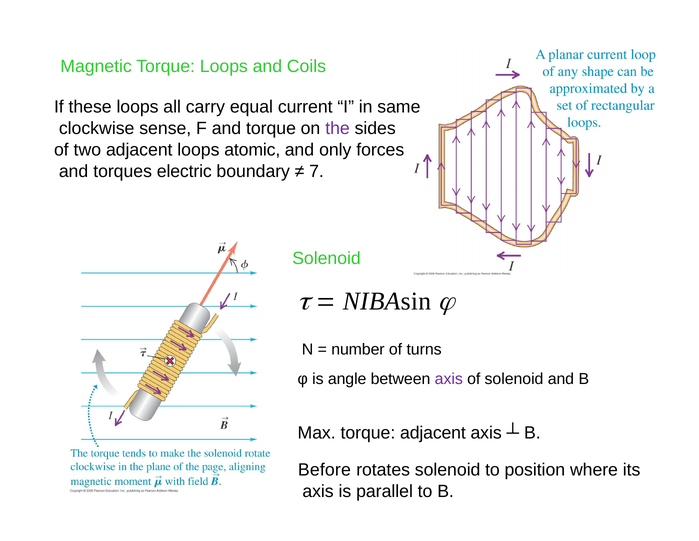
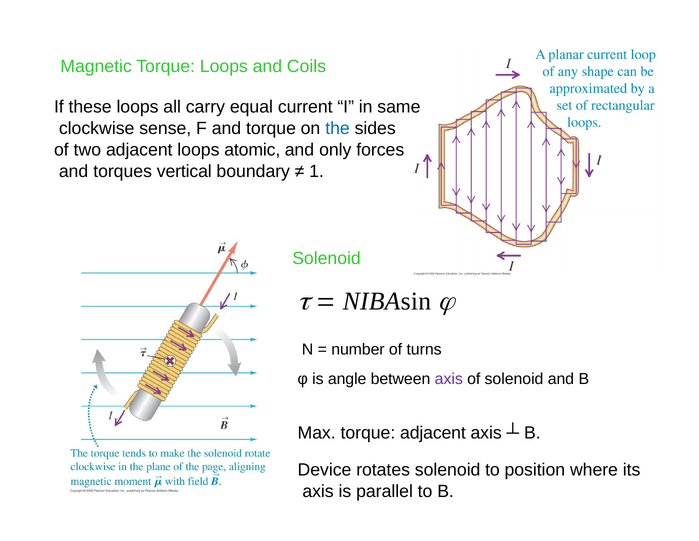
the colour: purple -> blue (338, 128)
electric: electric -> vertical (184, 171)
7: 7 -> 1 (317, 171)
Before: Before -> Device (324, 469)
